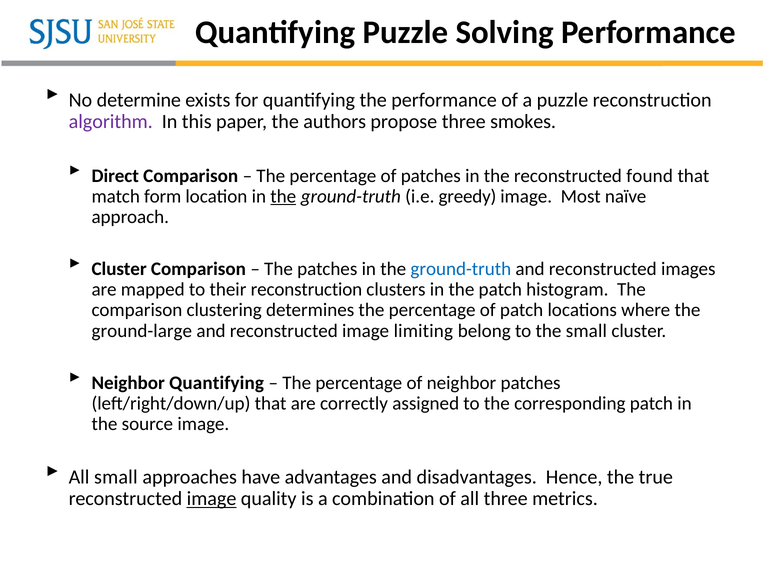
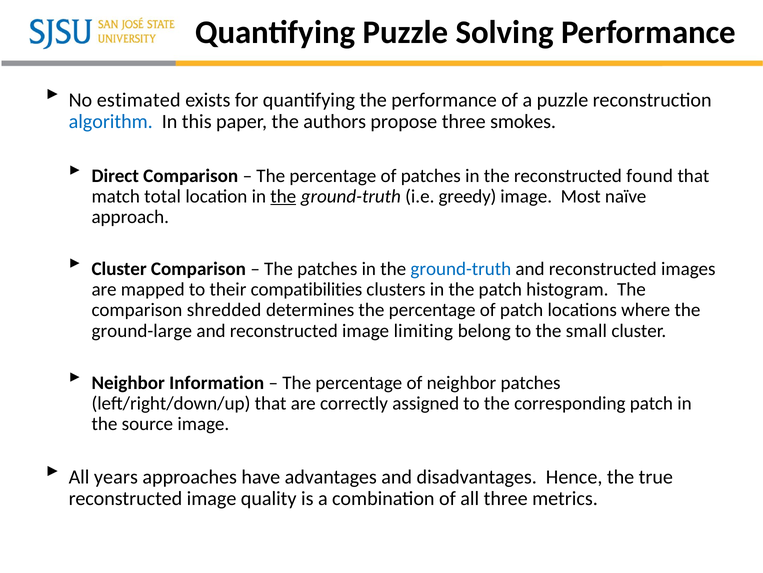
determine: determine -> estimated (139, 100)
algorithm colour: purple -> blue (111, 122)
form: form -> total (163, 196)
their reconstruction: reconstruction -> compatibilities (306, 289)
clustering: clustering -> shredded (224, 310)
Neighbor Quantifying: Quantifying -> Information (217, 382)
All small: small -> years (116, 476)
image underline: present -> none (212, 498)
